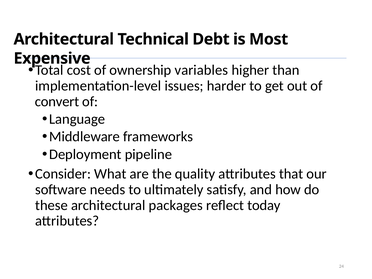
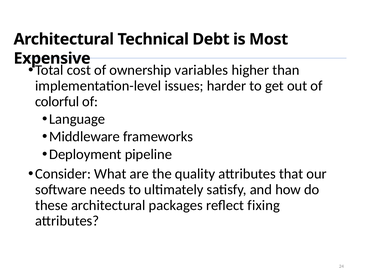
convert: convert -> colorful (57, 101)
today: today -> fixing (264, 205)
